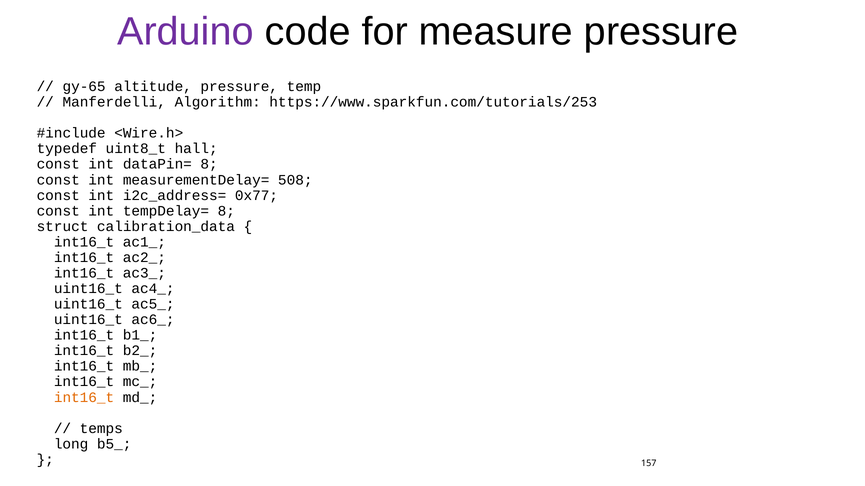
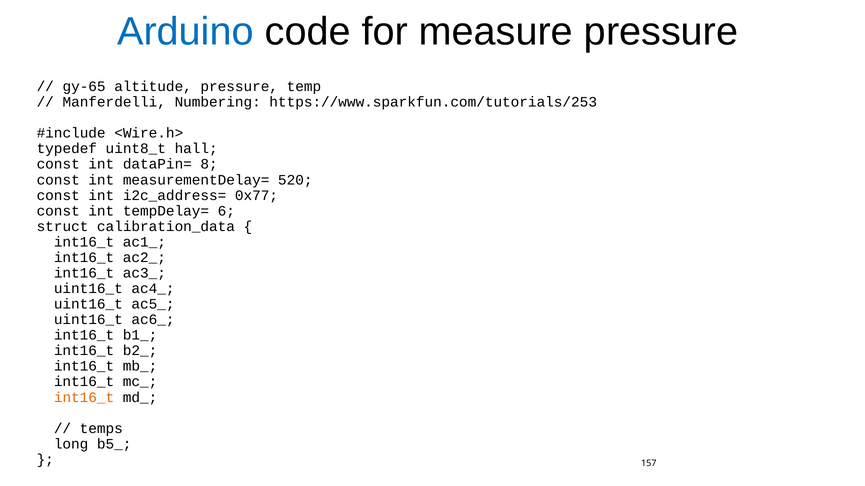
Arduino colour: purple -> blue (185, 32)
Algorithm: Algorithm -> Numbering (218, 102)
508: 508 -> 520 (295, 180)
tempDelay= 8: 8 -> 6 (226, 211)
